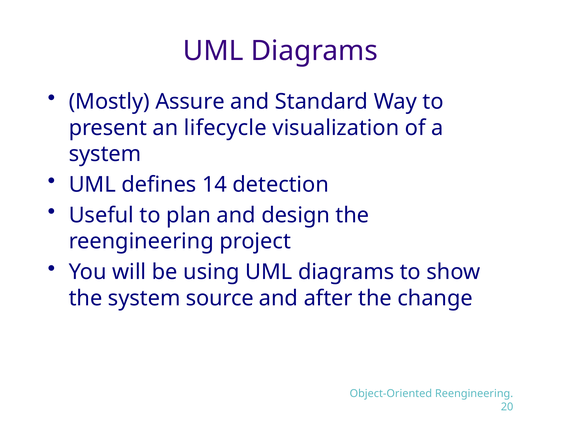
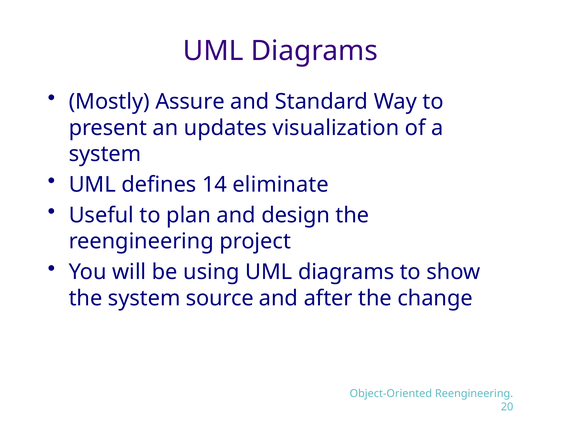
lifecycle: lifecycle -> updates (226, 128)
detection: detection -> eliminate (281, 185)
